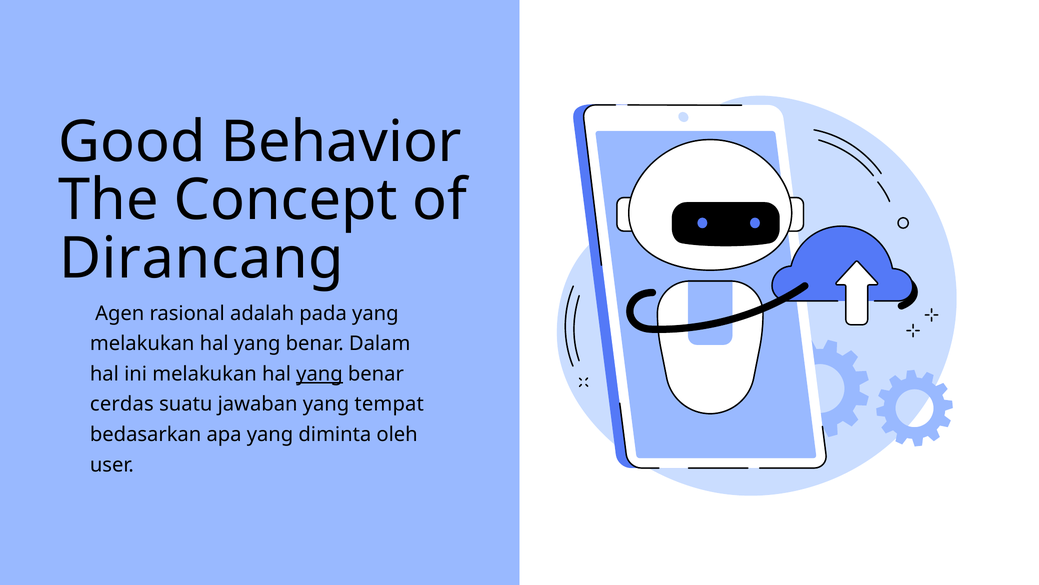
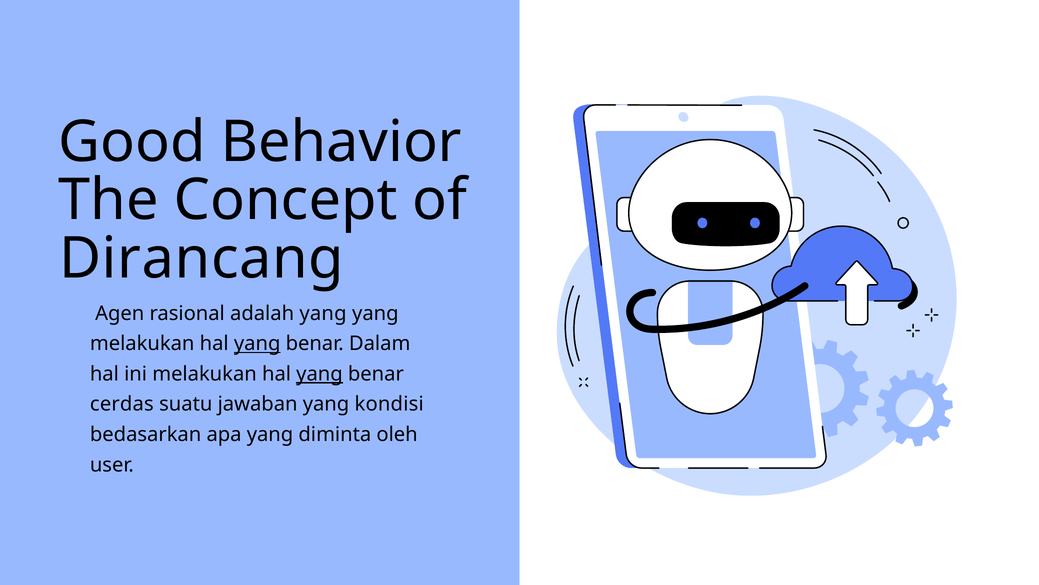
adalah pada: pada -> yang (323, 313)
yang underline: none -> present (257, 343)
tempat: tempat -> kondisi (389, 404)
